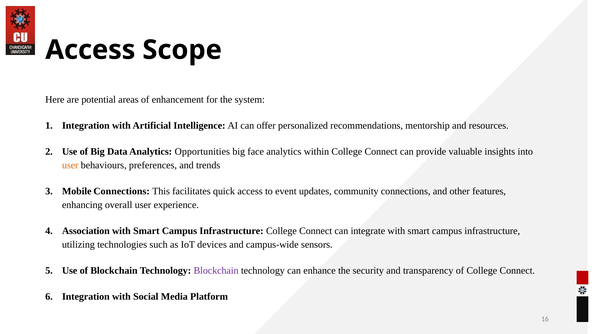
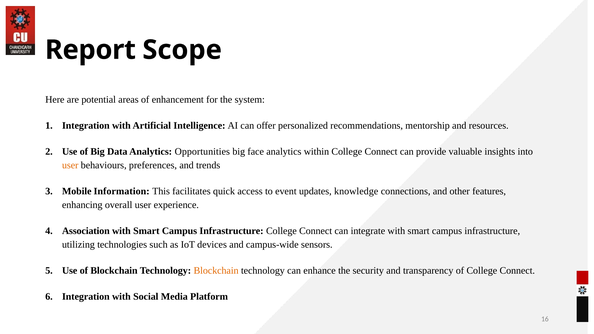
Access: Access -> Report (90, 50)
Mobile Connections: Connections -> Information (122, 191)
community: community -> knowledge (356, 191)
Blockchain colour: purple -> orange (216, 271)
